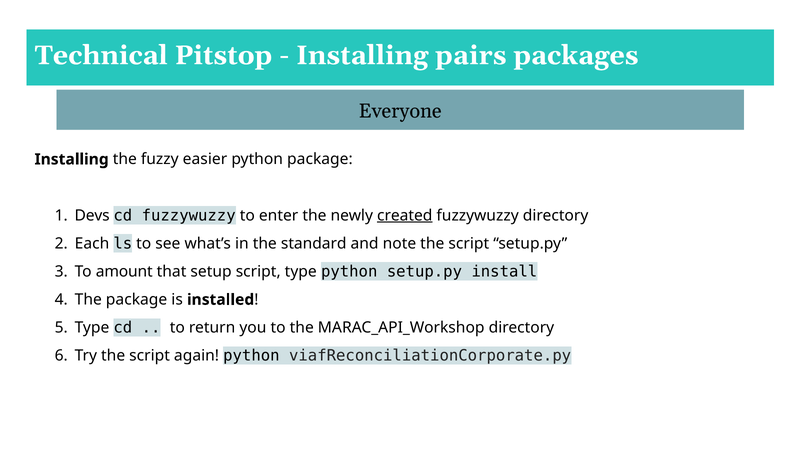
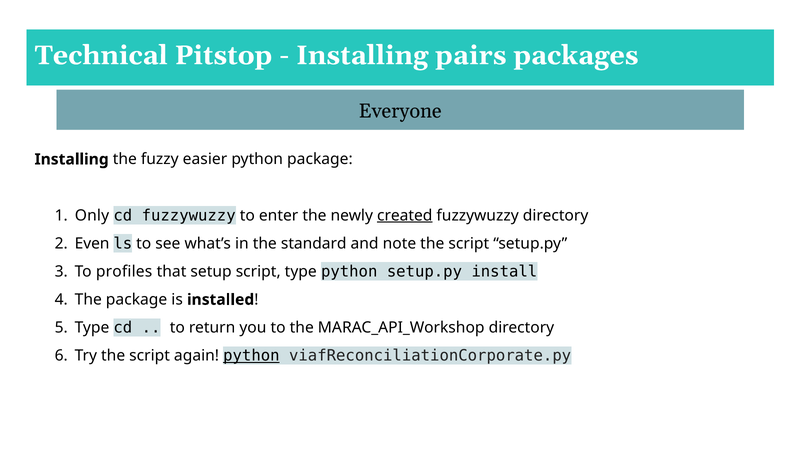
Devs: Devs -> Only (92, 216)
Each: Each -> Even (92, 244)
amount: amount -> profiles (124, 272)
python underline: none -> present (251, 356)
